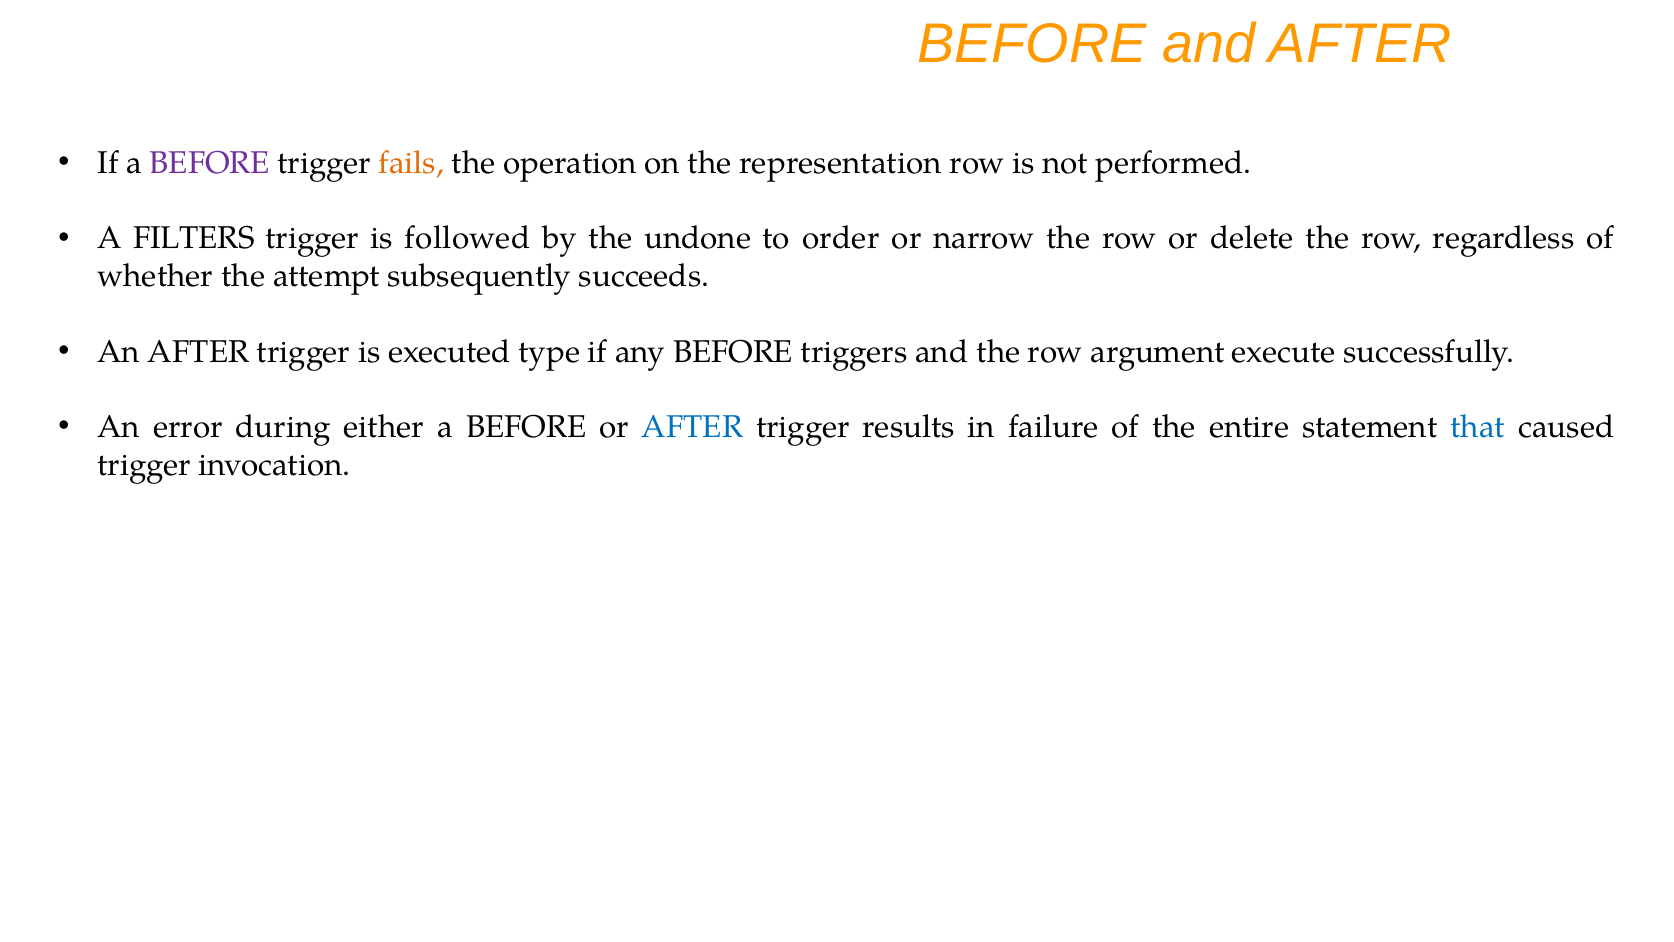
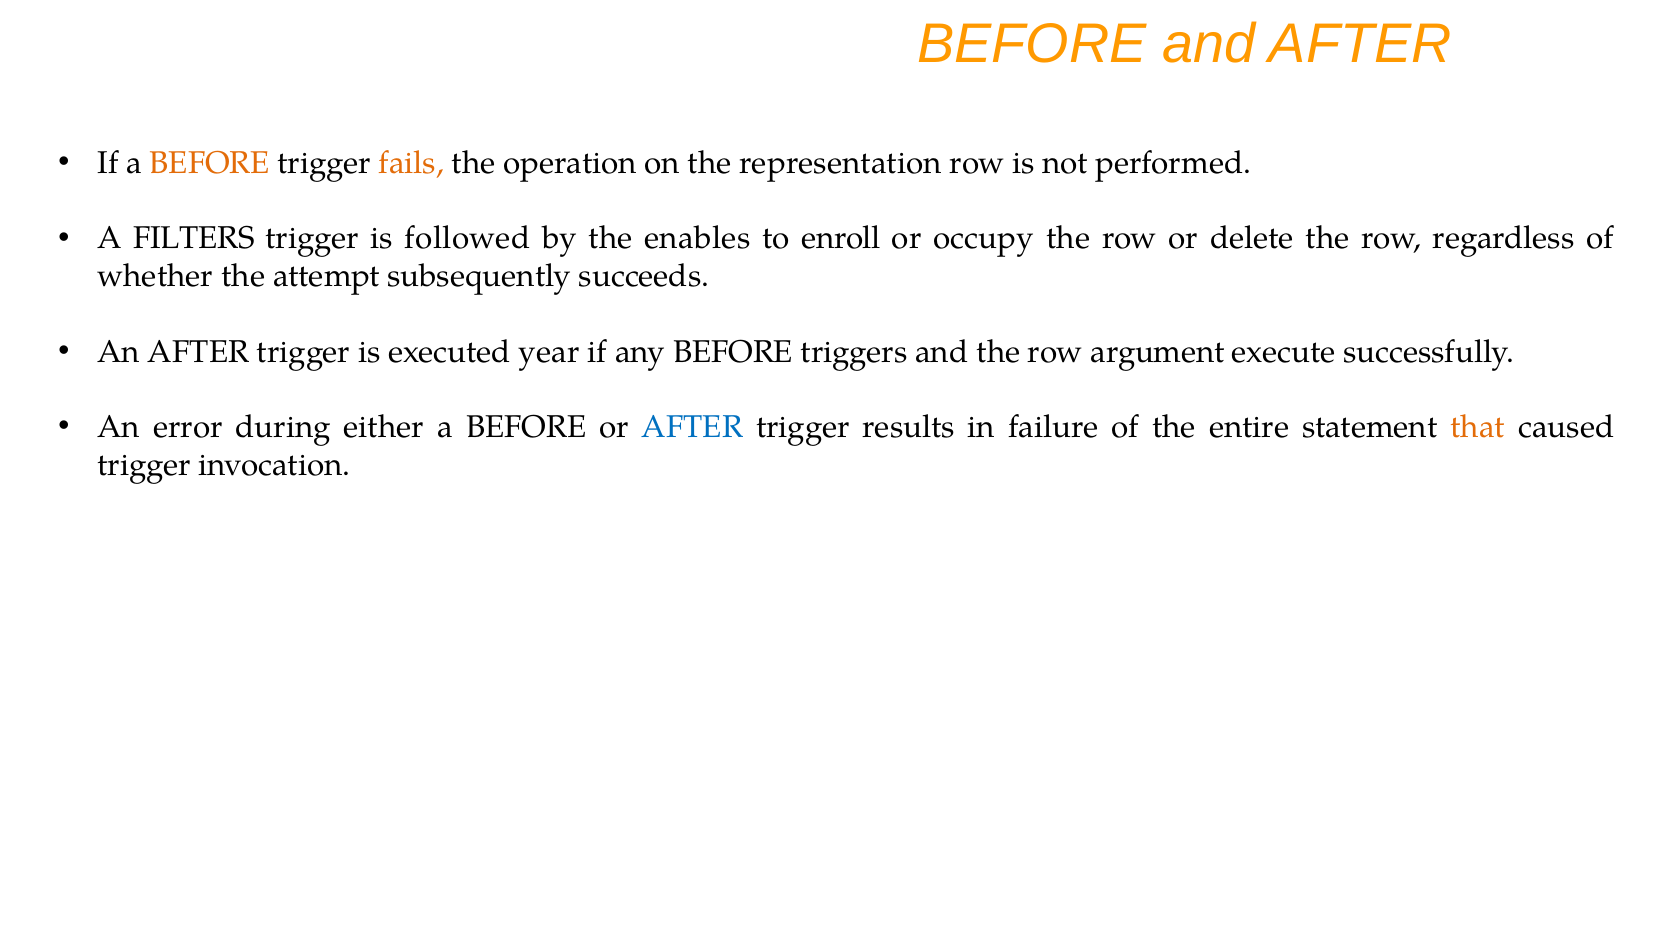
BEFORE colour: purple -> orange (210, 163)
undone: undone -> enables (697, 239)
order: order -> enroll (841, 239)
narrow: narrow -> occupy (984, 239)
type: type -> year (549, 352)
that colour: blue -> orange (1478, 427)
